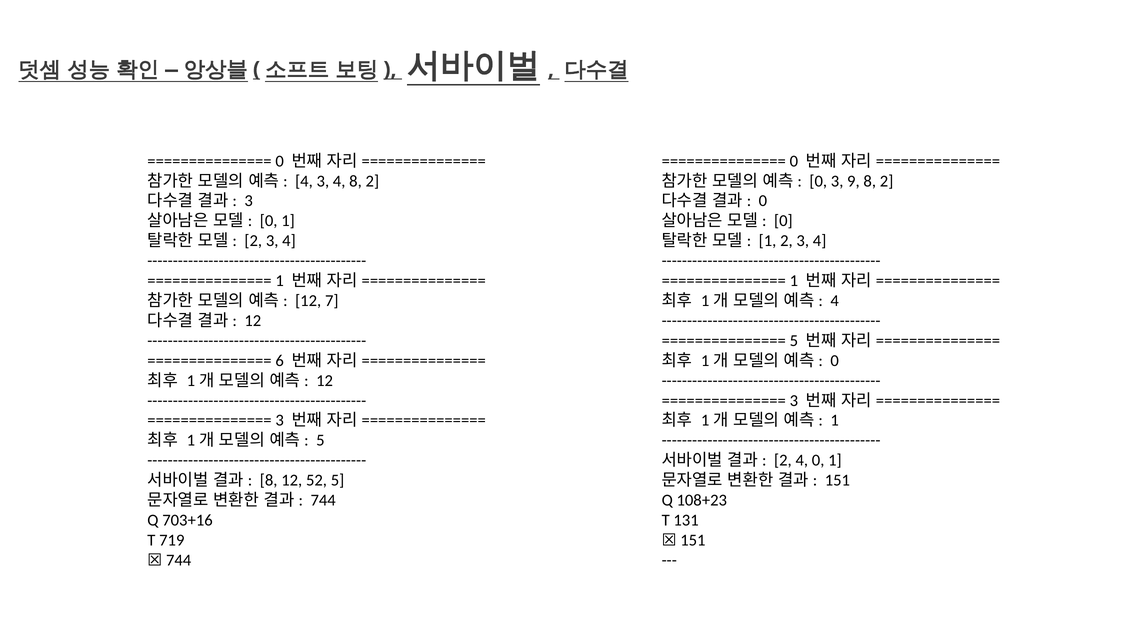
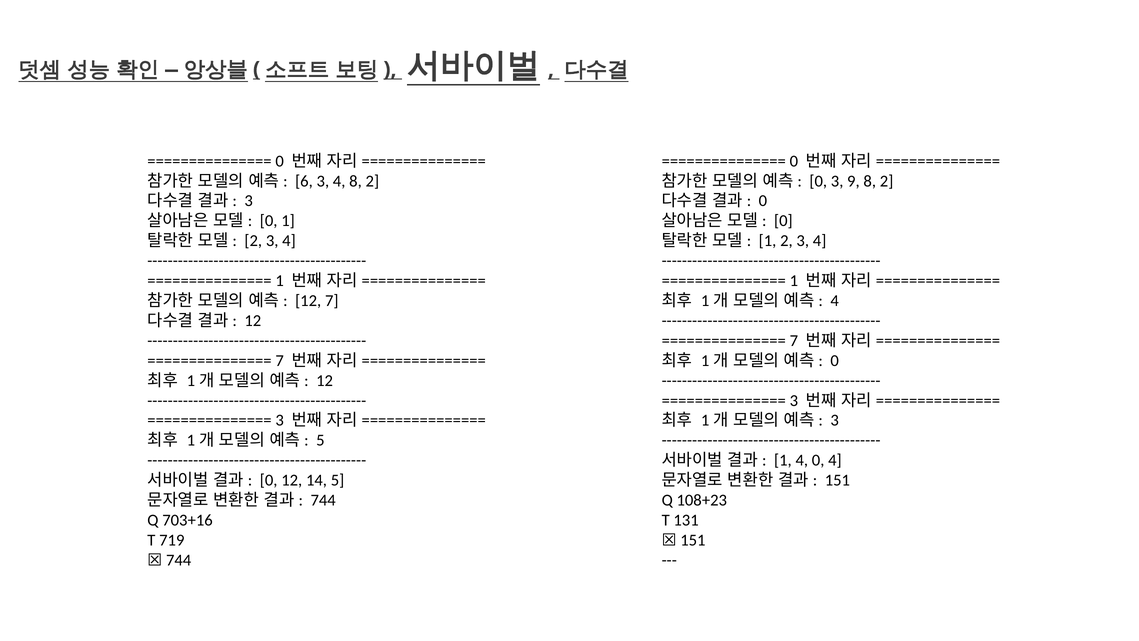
4: 4 -> 6 (304, 181)
5: 5 -> 7 (794, 341)
6: 6 -> 7 (280, 360)
1: 1 -> 3 (835, 420)
2: 2 -> 1 (783, 460)
4 0 1: 1 -> 4 (835, 460)
8: 8 -> 0 (269, 480)
52: 52 -> 14 (317, 480)
